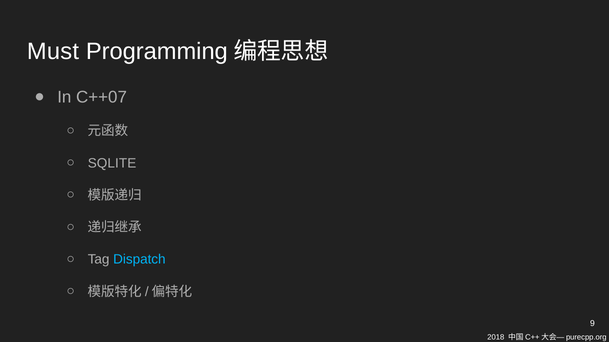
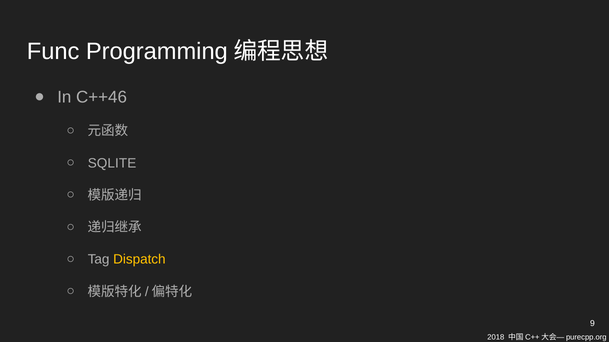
Must: Must -> Func (53, 52)
C++07: C++07 -> C++46 (102, 97)
Dispatch colour: light blue -> yellow (139, 260)
